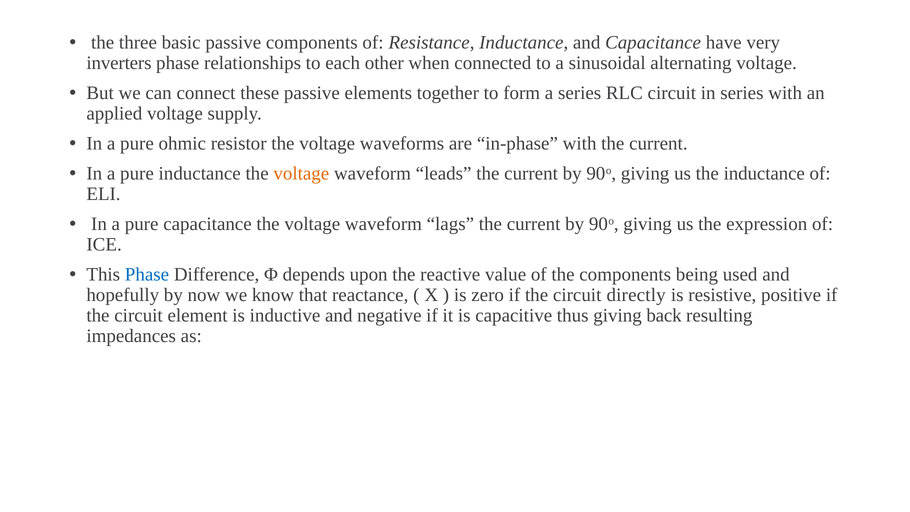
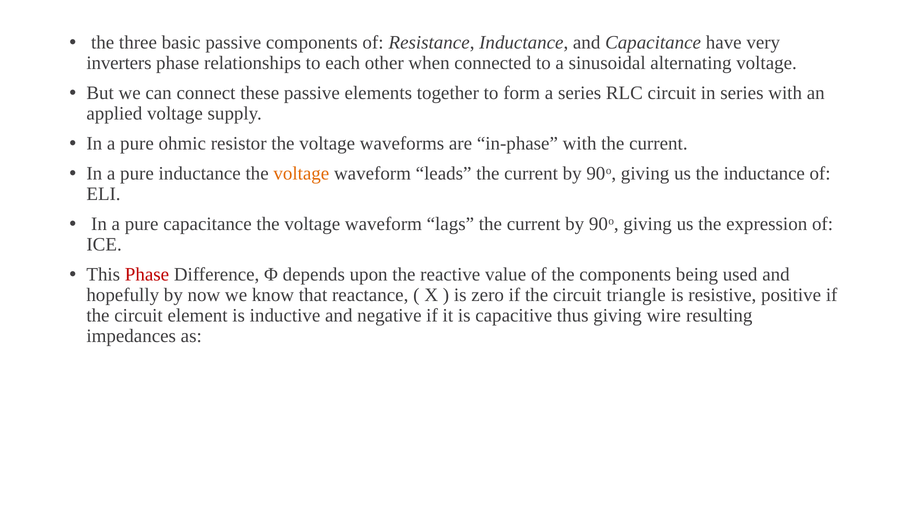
Phase colour: blue -> red (147, 275)
directly: directly -> triangle (636, 295)
back: back -> wire (664, 316)
